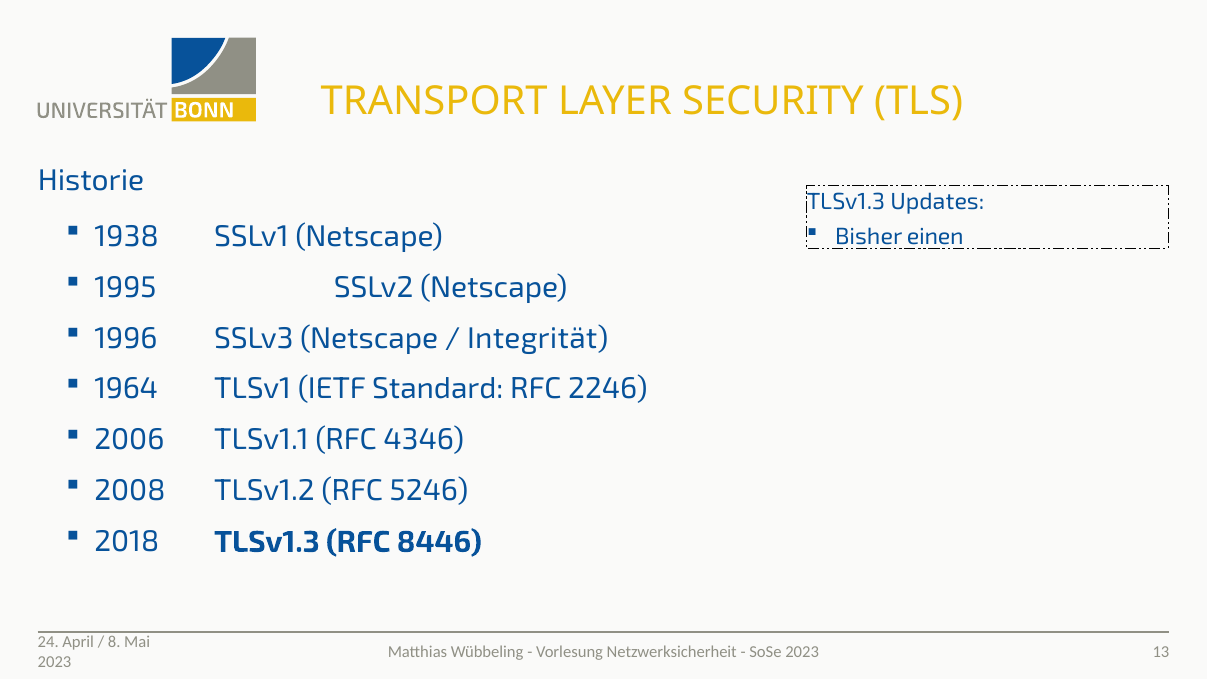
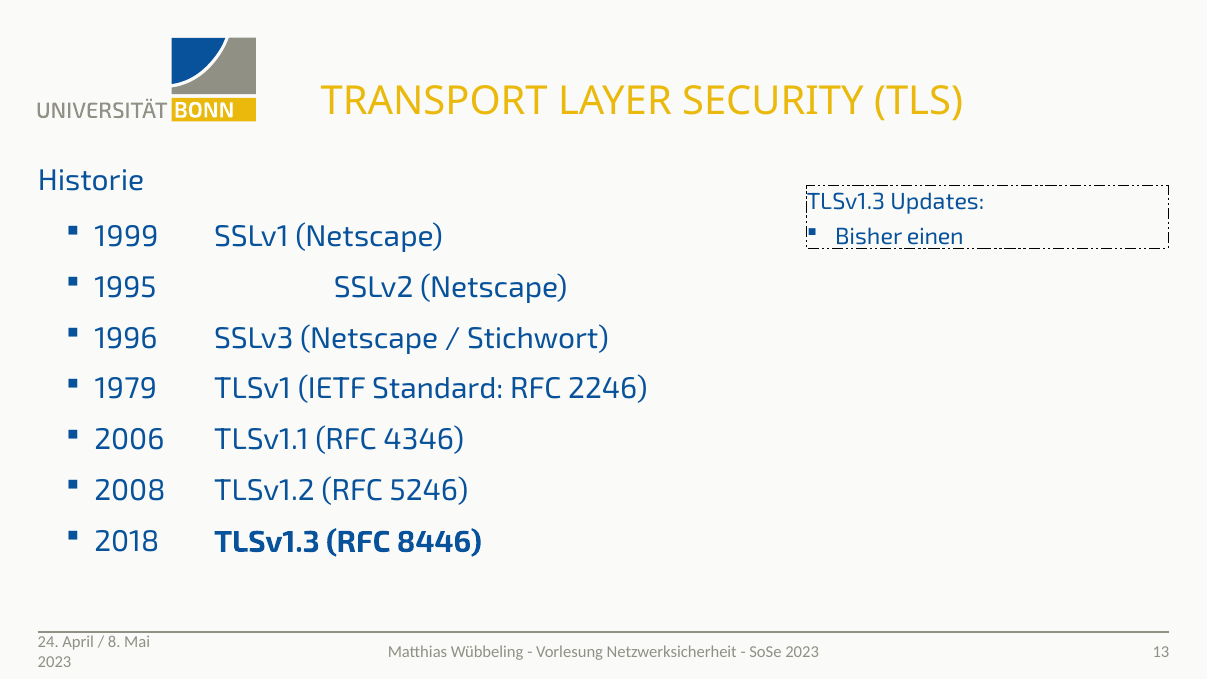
1938: 1938 -> 1999 (127, 236)
Integrität: Integrität -> Stichwort (538, 338)
1964: 1964 -> 1979 (126, 389)
